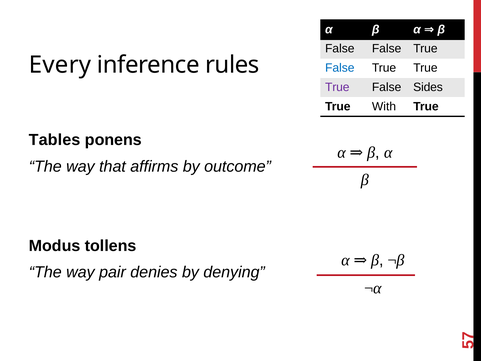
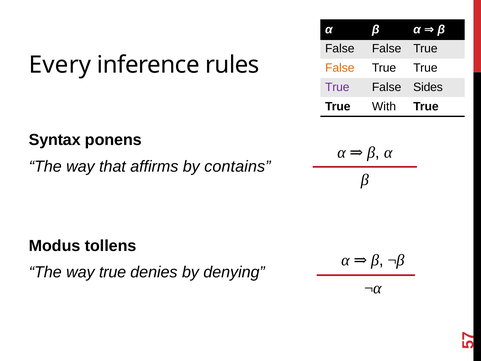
False colour: blue -> orange (340, 68)
Tables: Tables -> Syntax (55, 140)
outcome: outcome -> contains (237, 166)
way pair: pair -> true (113, 272)
